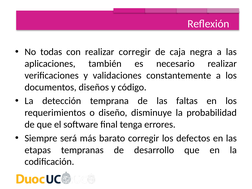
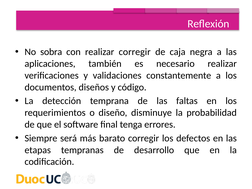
todas: todas -> sobra (51, 52)
